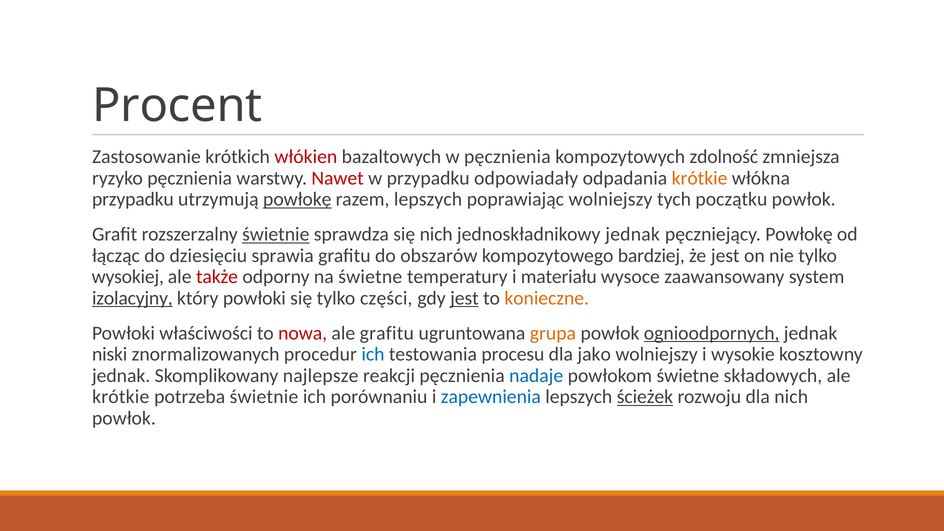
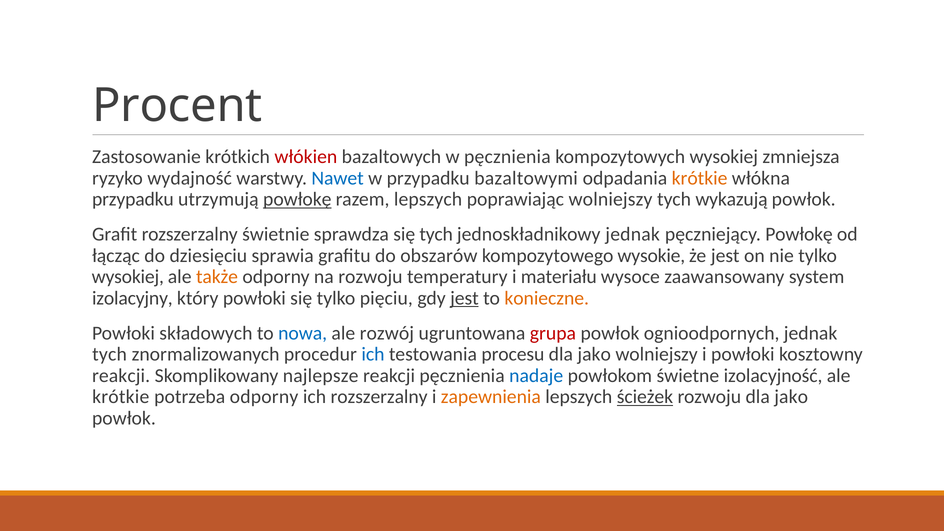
kompozytowych zdolność: zdolność -> wysokiej (724, 157)
ryzyko pęcznienia: pęcznienia -> wydajność (190, 178)
Nawet colour: red -> blue (338, 178)
odpowiadały: odpowiadały -> bazaltowymi (526, 178)
początku: początku -> wykazują (731, 199)
świetnie underline: present -> none (276, 234)
się nich: nich -> tych (436, 234)
bardziej: bardziej -> wysokie (651, 256)
także colour: red -> orange (217, 277)
na świetne: świetne -> rozwoju (370, 277)
izolacyjny underline: present -> none (132, 298)
części: części -> pięciu (386, 298)
właściwości: właściwości -> składowych (206, 333)
nowa colour: red -> blue (303, 333)
ale grafitu: grafitu -> rozwój (387, 333)
grupa colour: orange -> red (553, 333)
ognioodpornych underline: present -> none (712, 333)
niski: niski -> tych (110, 354)
i wysokie: wysokie -> powłoki (743, 354)
jednak: jednak -> reakcji (121, 376)
składowych: składowych -> izolacyjność (773, 376)
potrzeba świetnie: świetnie -> odporny (264, 397)
ich porównaniu: porównaniu -> rozszerzalny (379, 397)
zapewnienia colour: blue -> orange (491, 397)
rozwoju dla nich: nich -> jako (791, 397)
